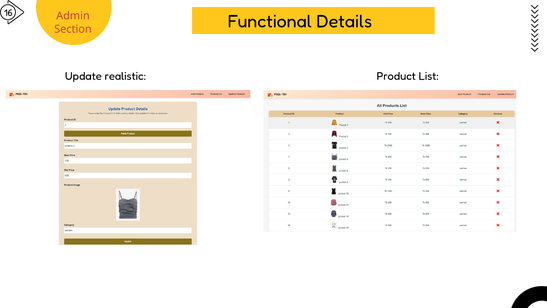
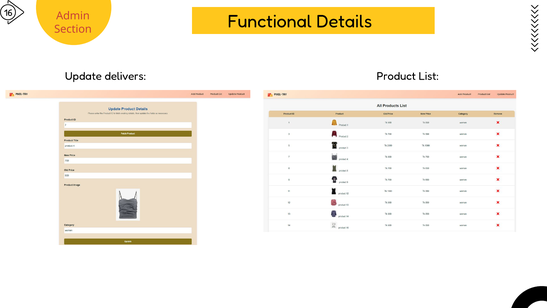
realistic: realistic -> delivers (125, 76)
